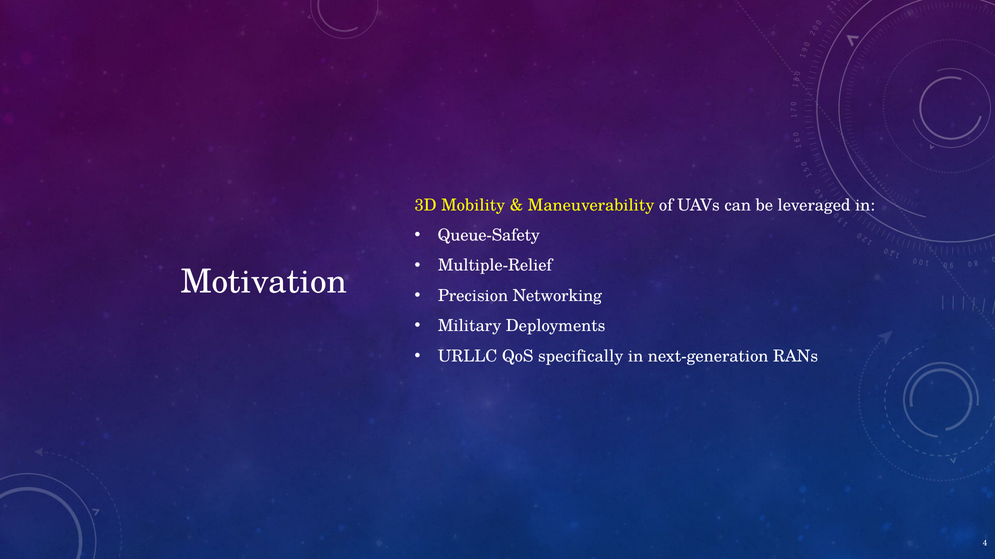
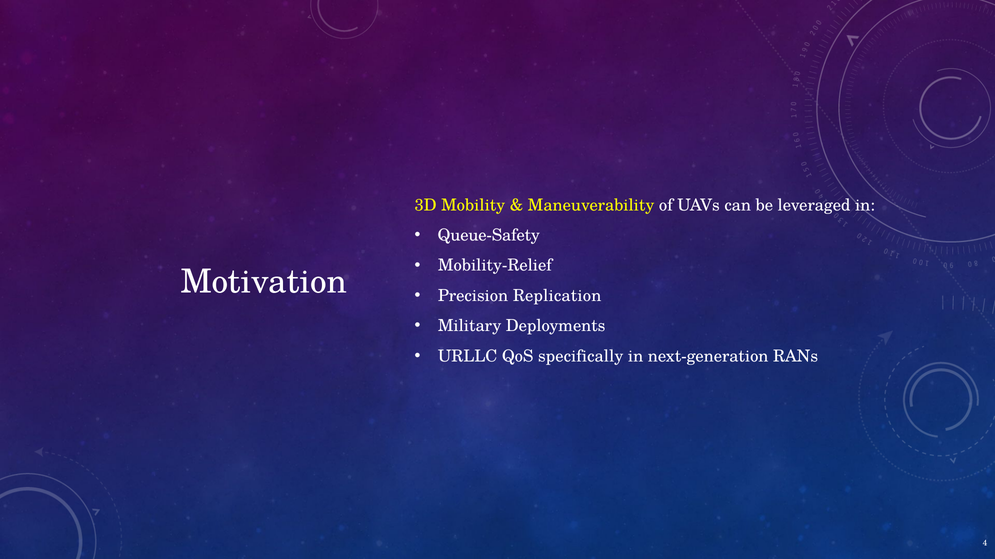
Multiple-Relief: Multiple-Relief -> Mobility-Relief (495, 266)
Networking: Networking -> Replication (557, 296)
